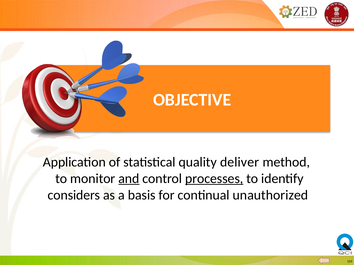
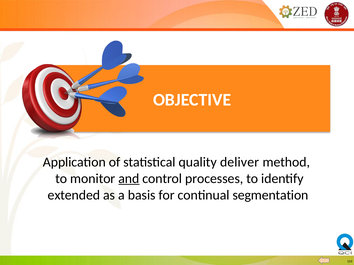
processes underline: present -> none (214, 179)
considers: considers -> extended (74, 195)
unauthorized: unauthorized -> segmentation (271, 195)
